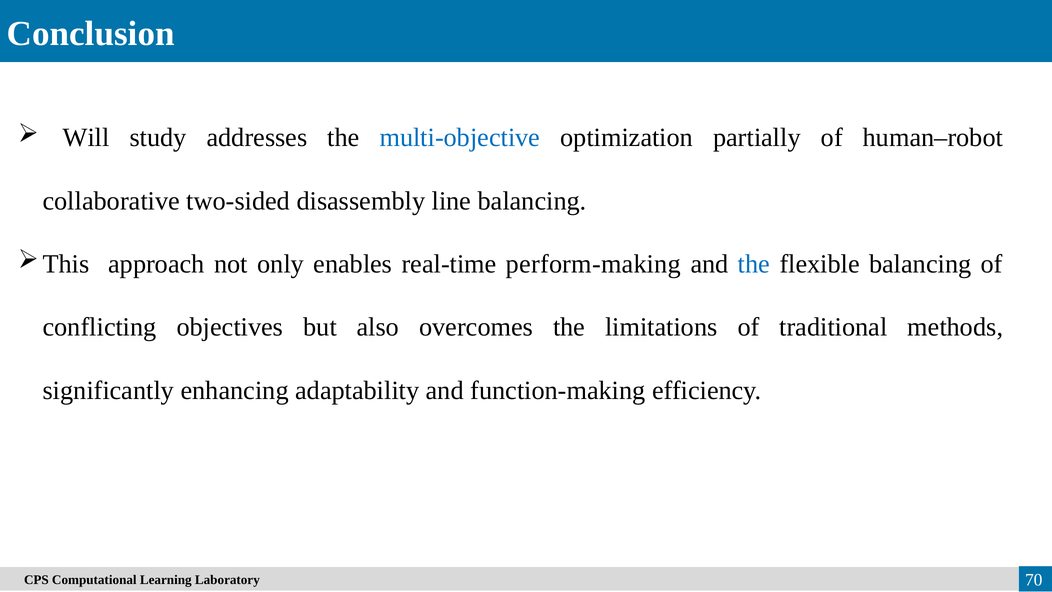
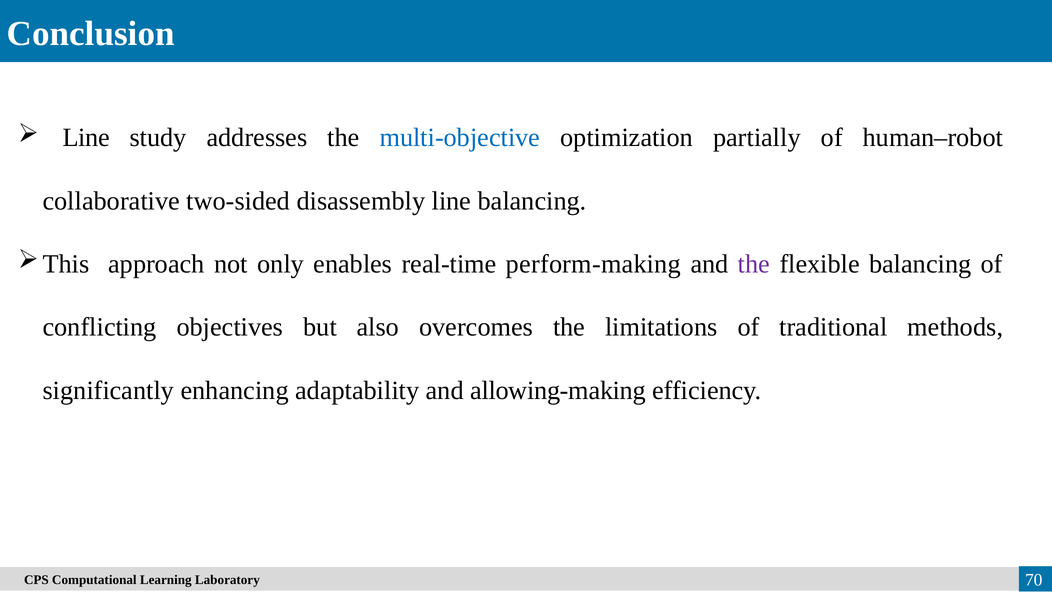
Will: Will -> Line (86, 138)
the colour: blue -> purple (754, 264)
function-making: function-making -> allowing-making (558, 390)
